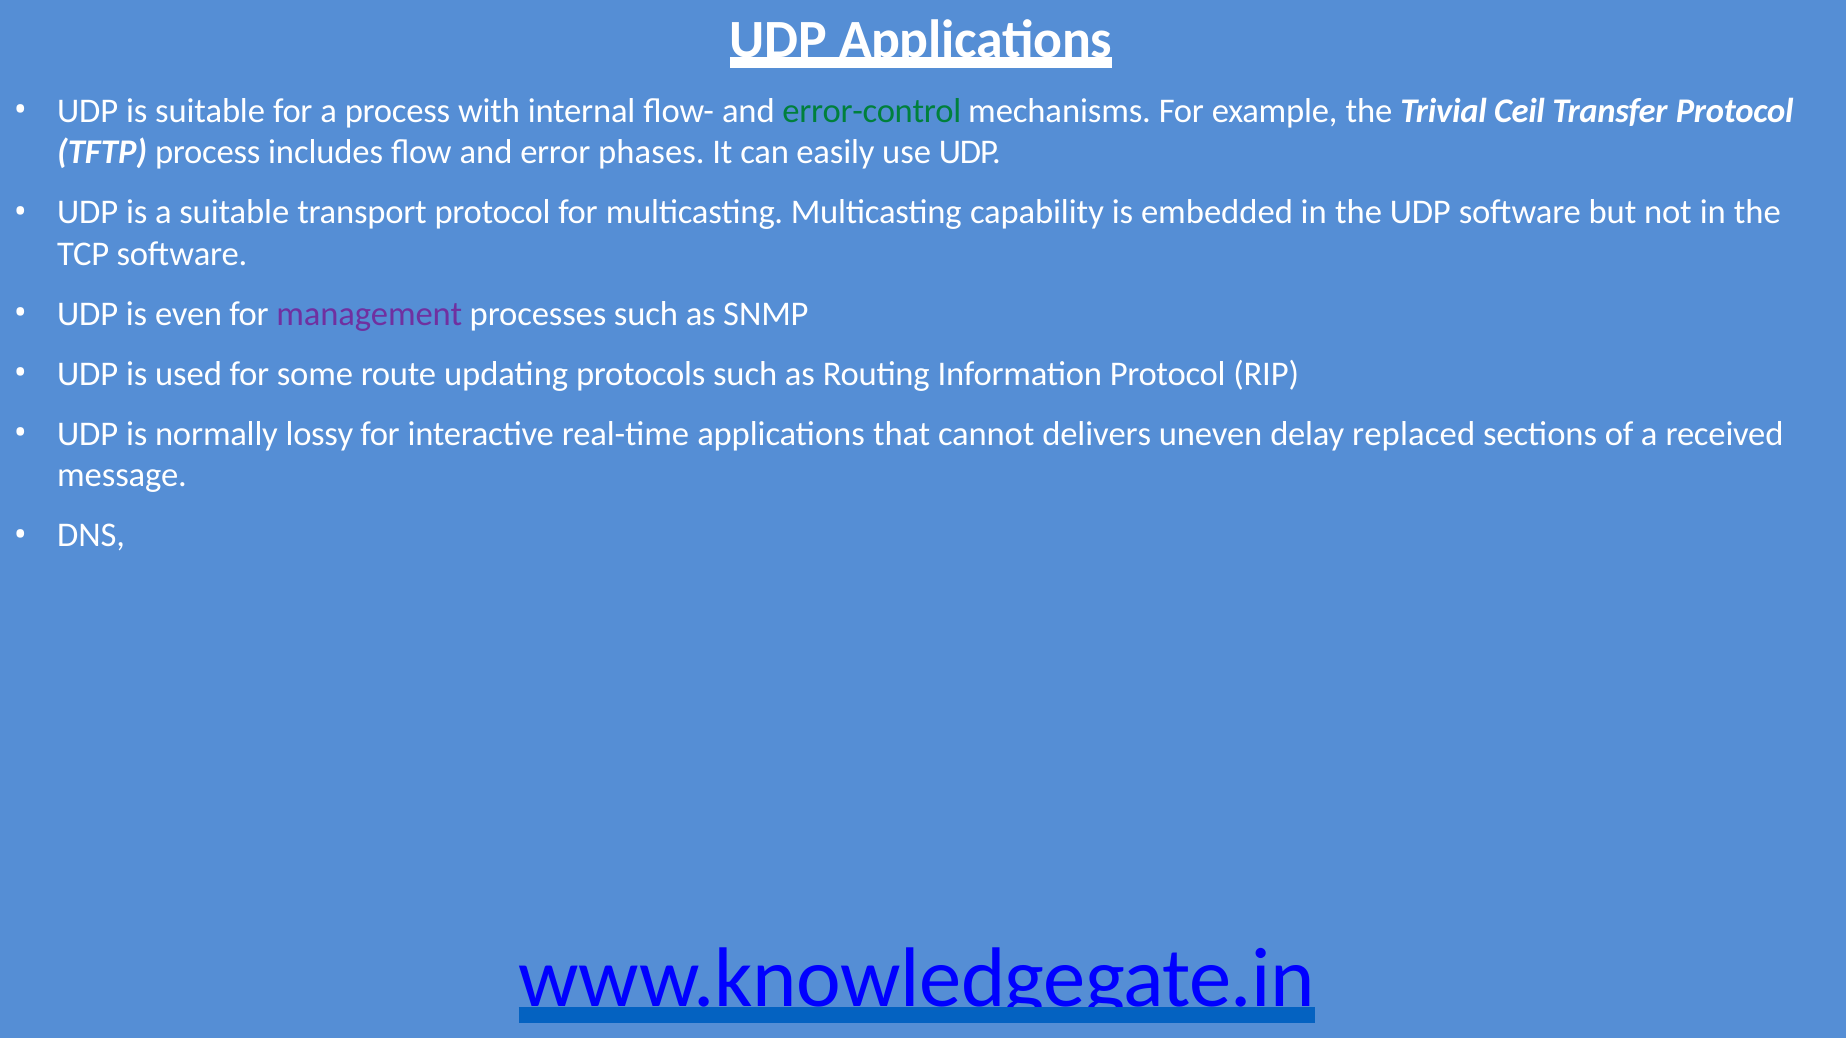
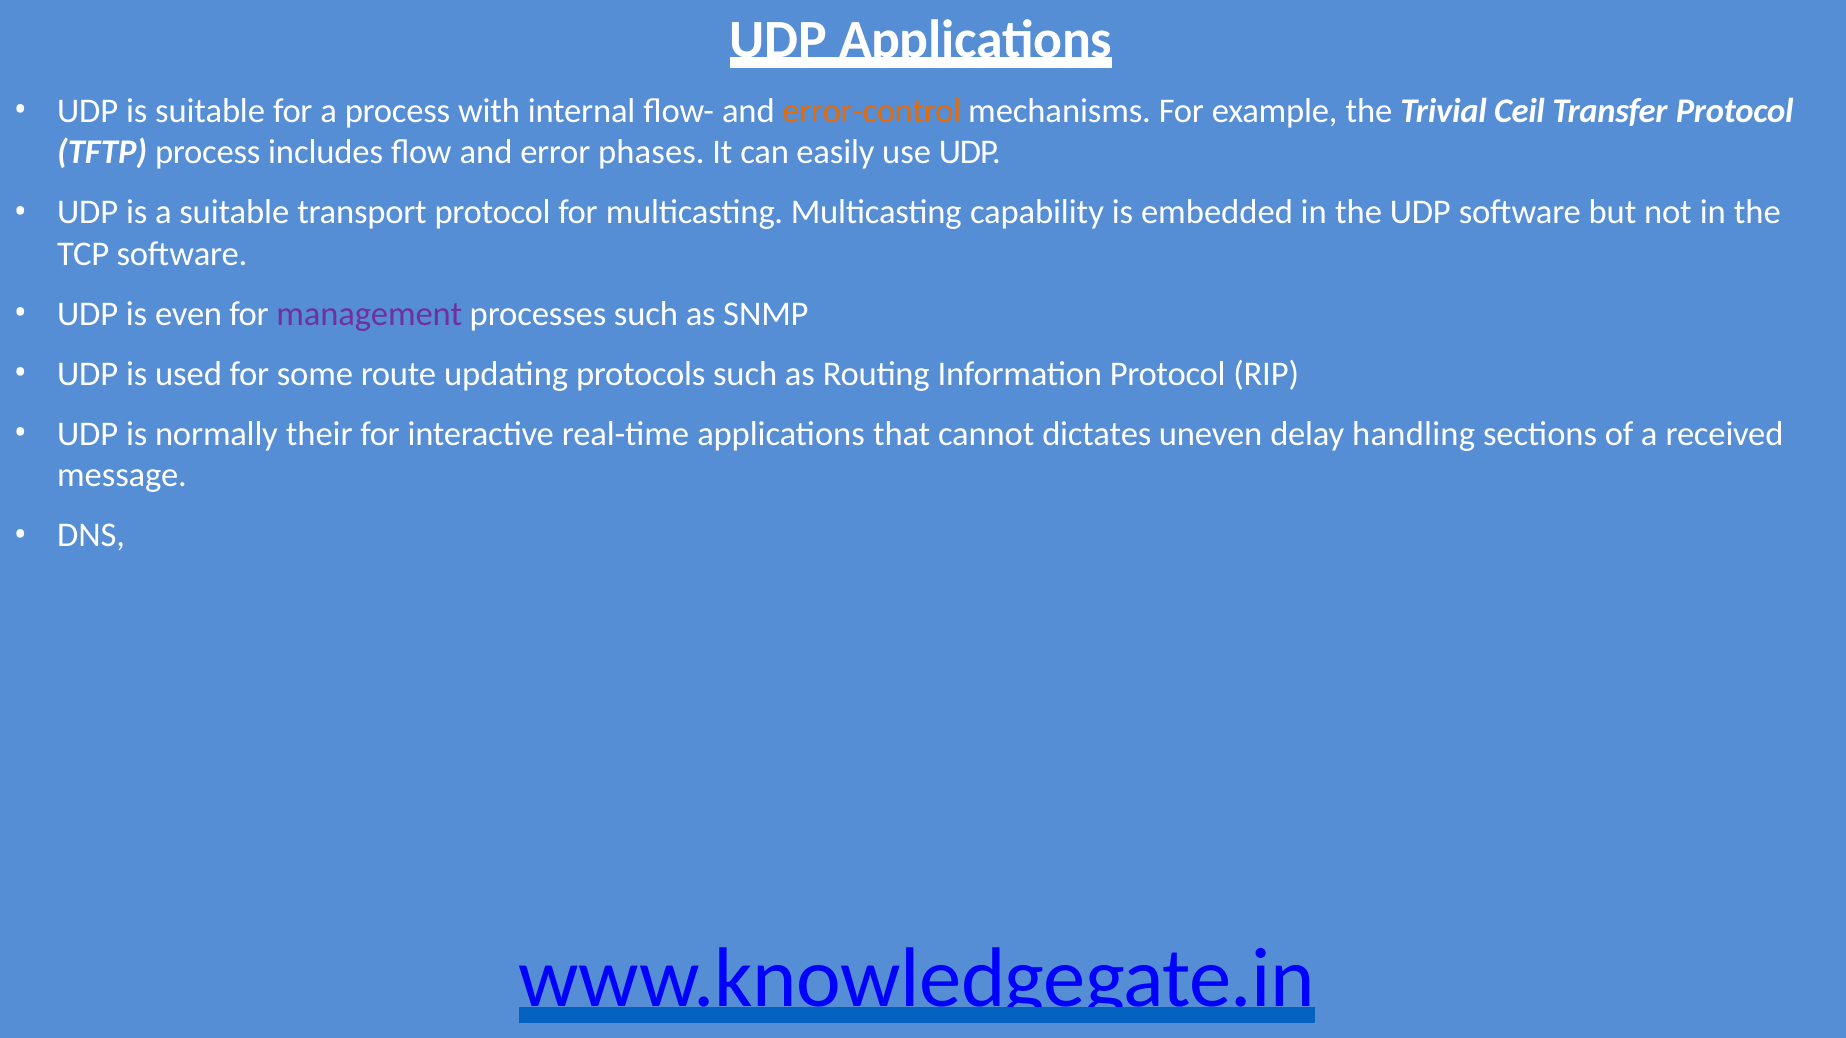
error-control colour: green -> orange (872, 111)
lossy: lossy -> their (319, 434)
delivers: delivers -> dictates (1097, 434)
replaced: replaced -> handling (1414, 434)
